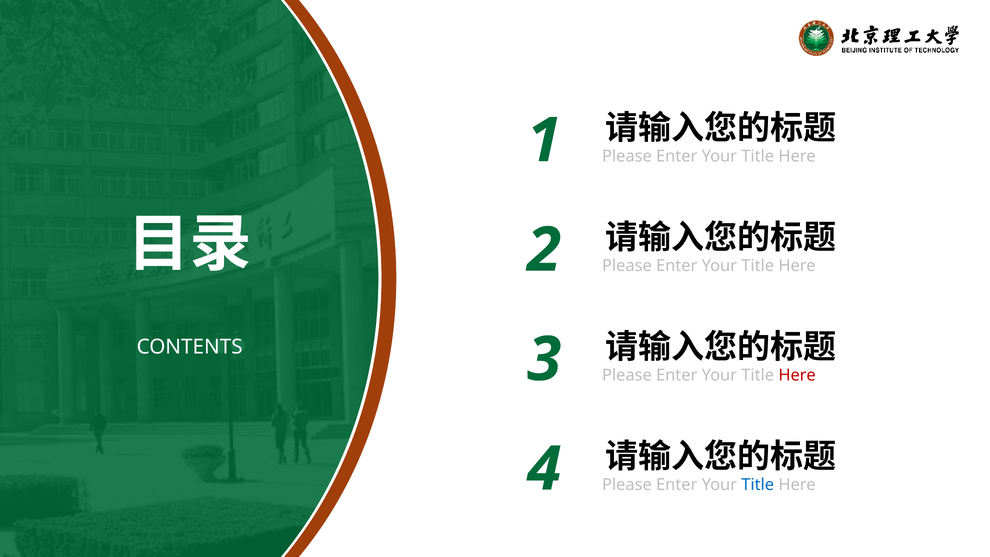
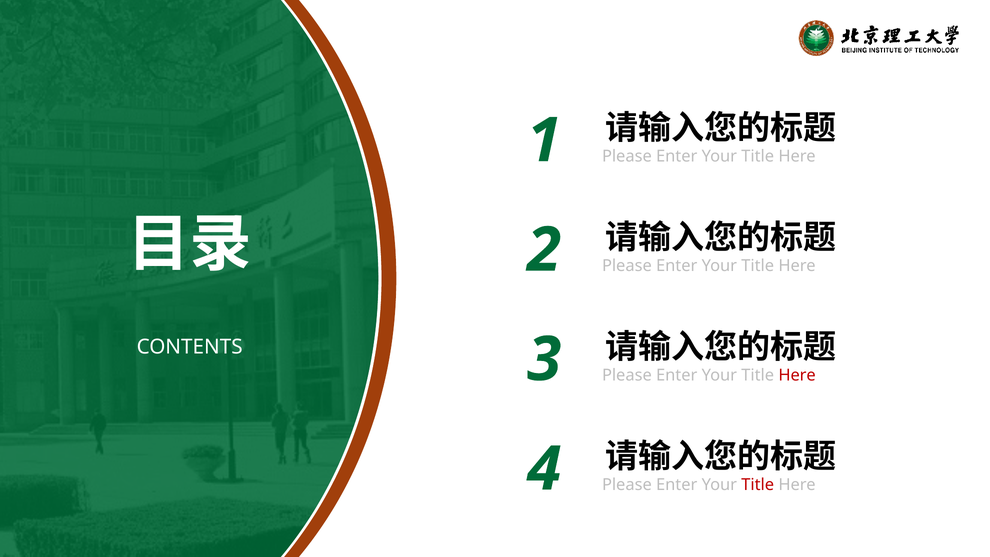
Title colour: blue -> red (758, 485)
